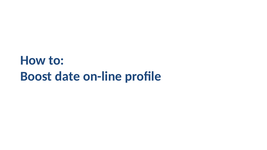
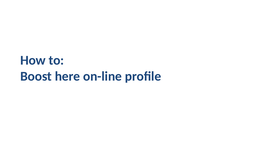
date: date -> here (67, 76)
